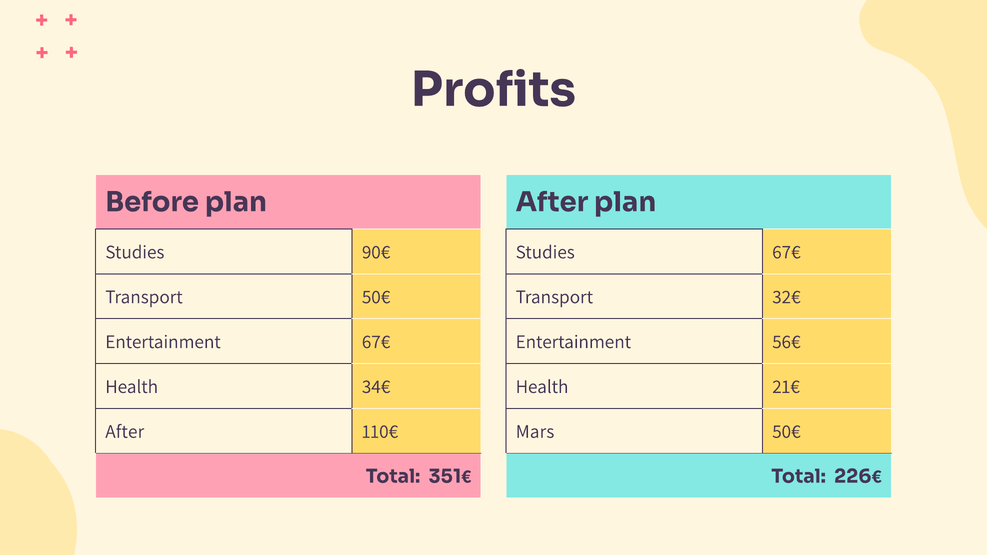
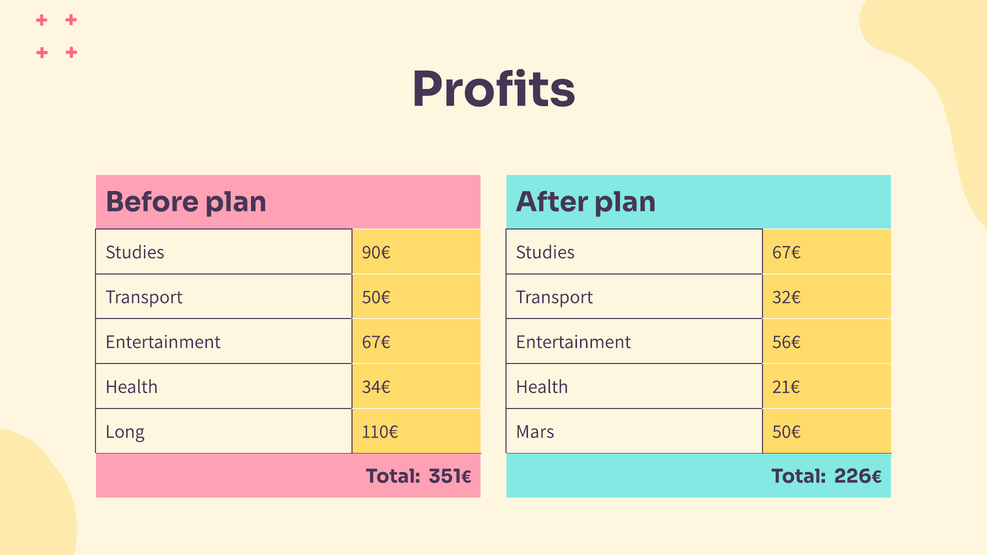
After: After -> Long (125, 432)
